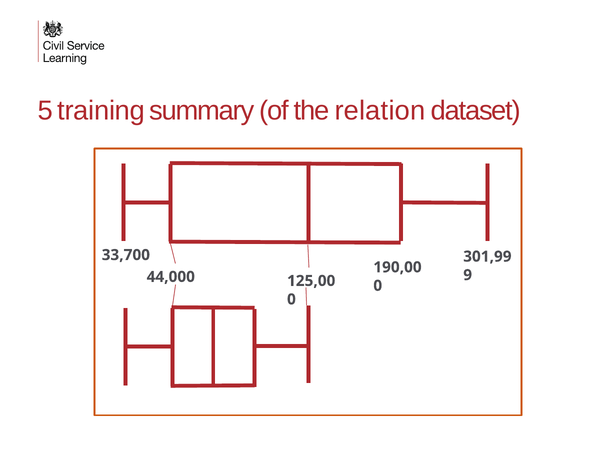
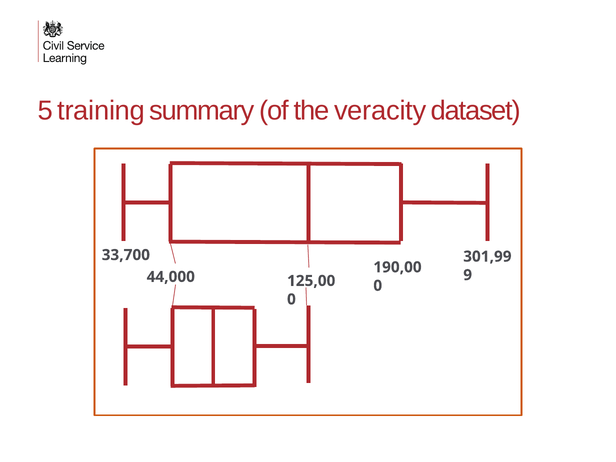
relation: relation -> veracity (380, 111)
